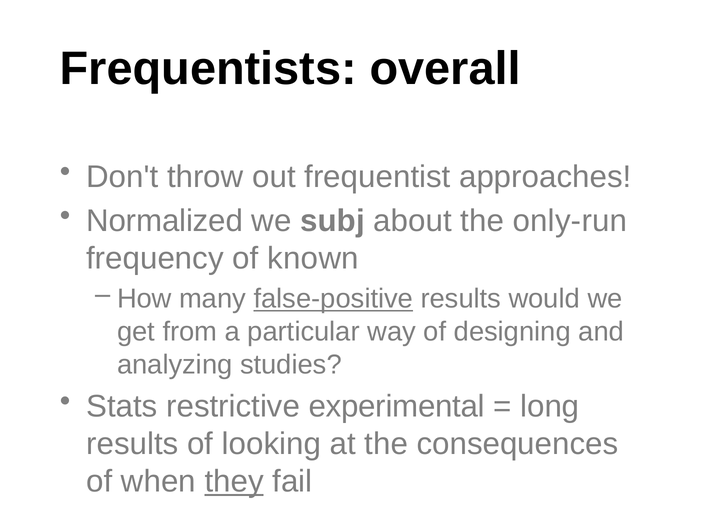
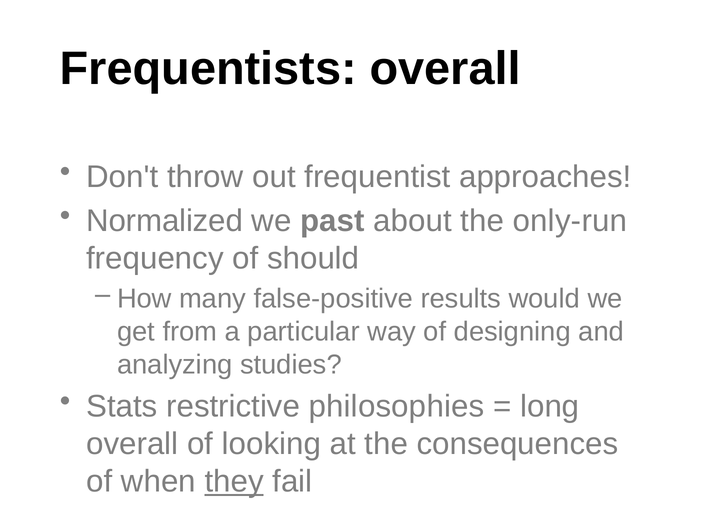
subj: subj -> past (333, 221)
known: known -> should (313, 258)
false-positive underline: present -> none (333, 299)
experimental: experimental -> philosophies (397, 406)
results: results -> overall (132, 444)
